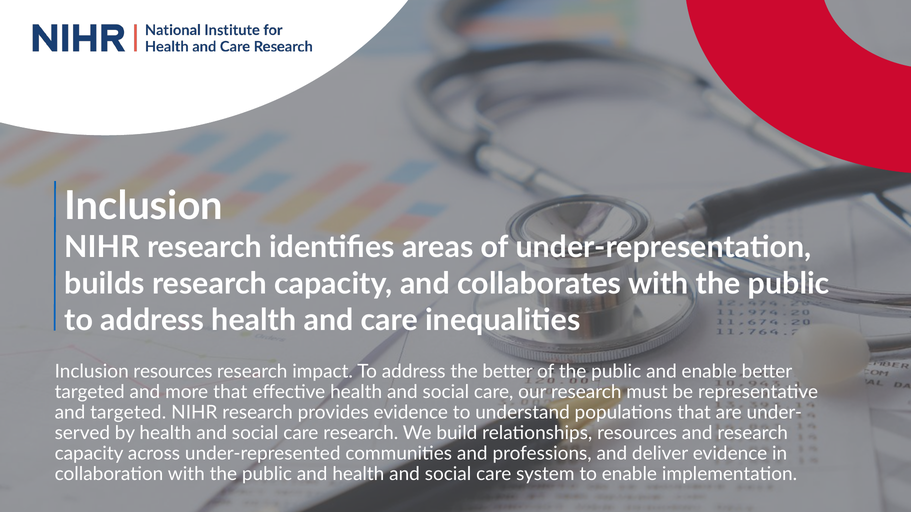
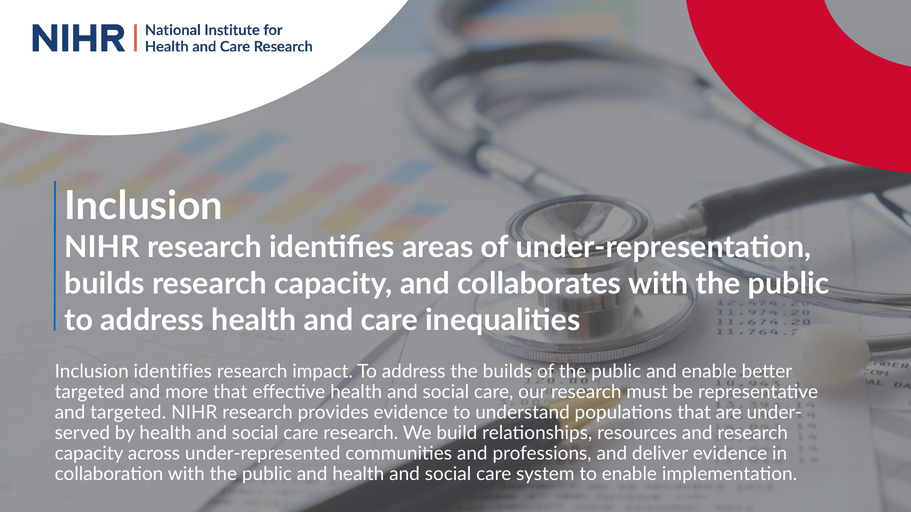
Inclusion resources: resources -> identifies (173, 372)
the better: better -> builds (507, 372)
